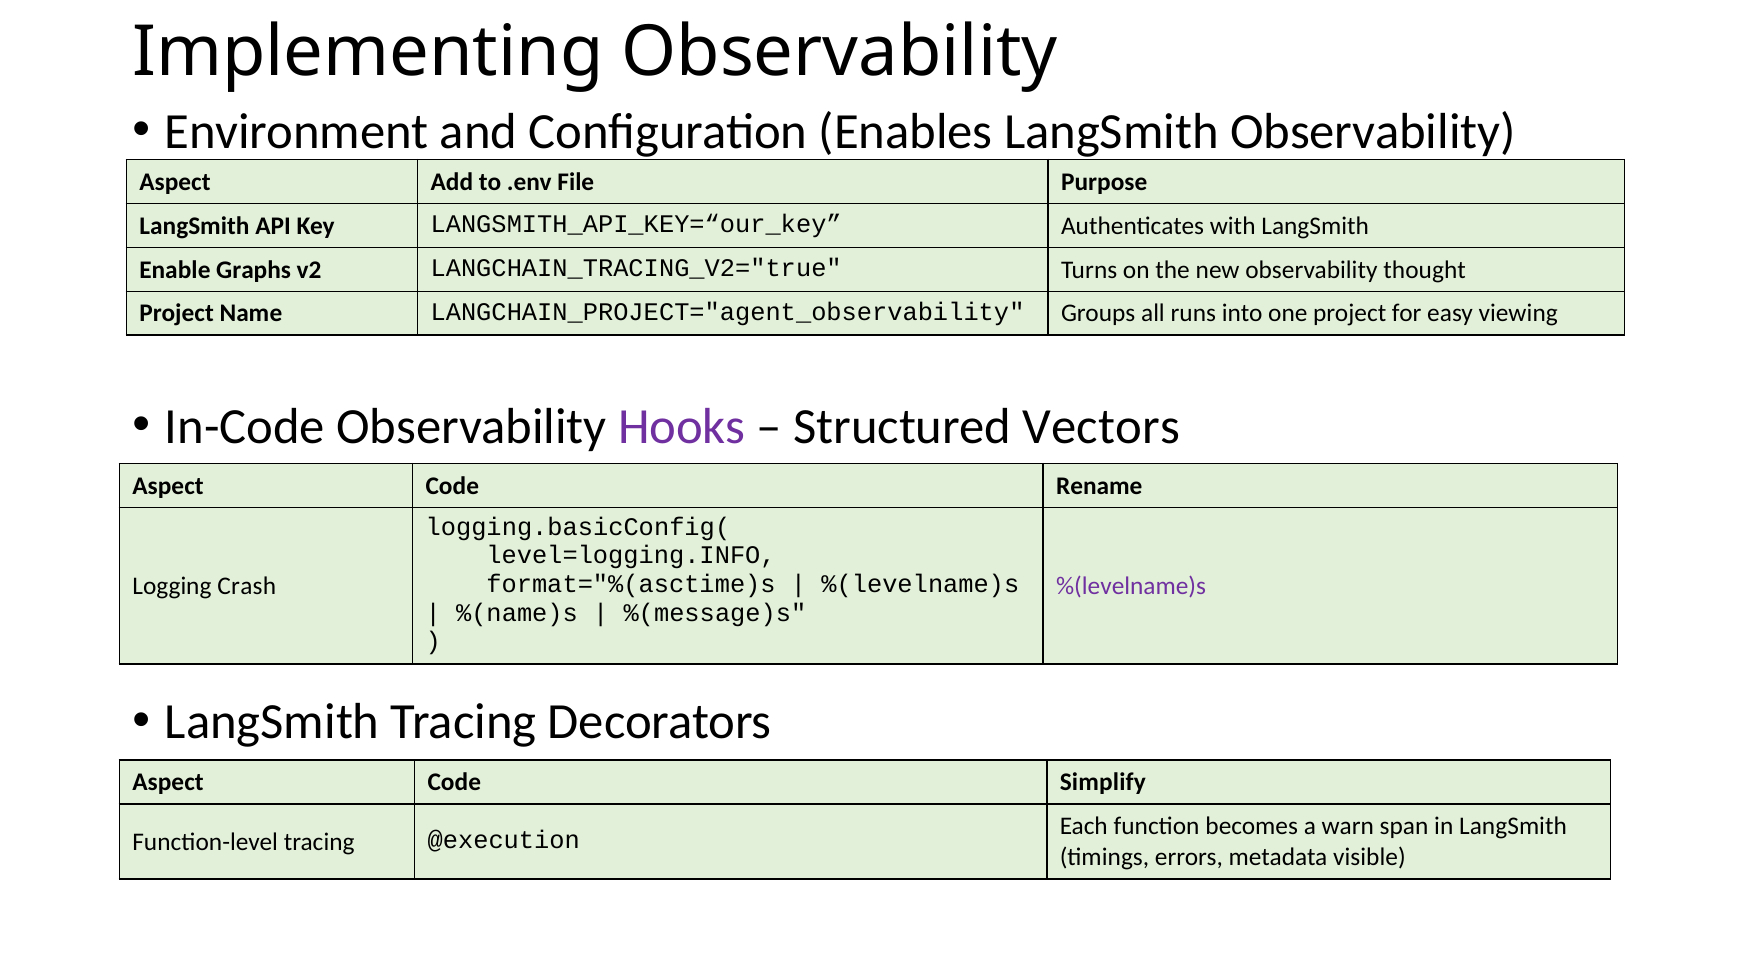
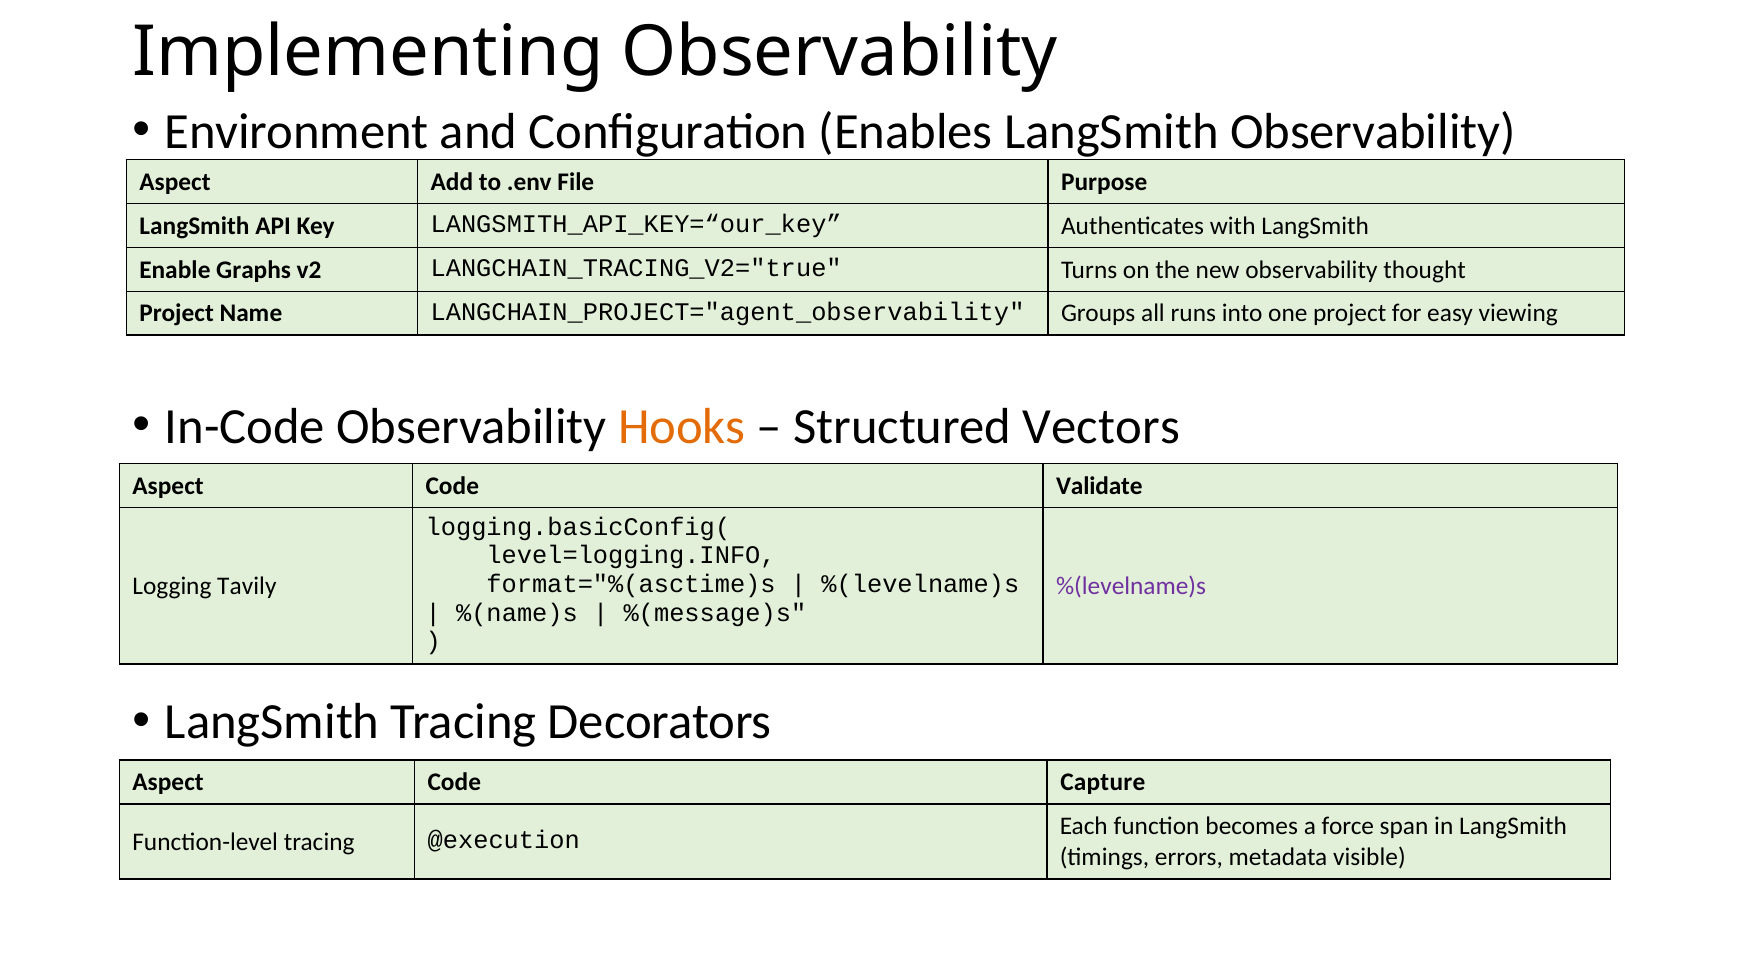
Hooks colour: purple -> orange (682, 427)
Rename: Rename -> Validate (1099, 486)
Crash: Crash -> Tavily (247, 586)
Simplify: Simplify -> Capture (1103, 783)
warn: warn -> force (1348, 826)
